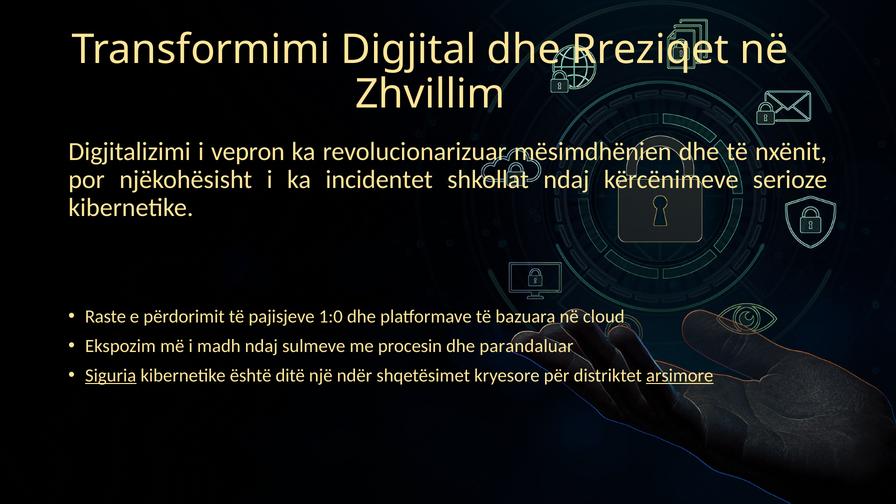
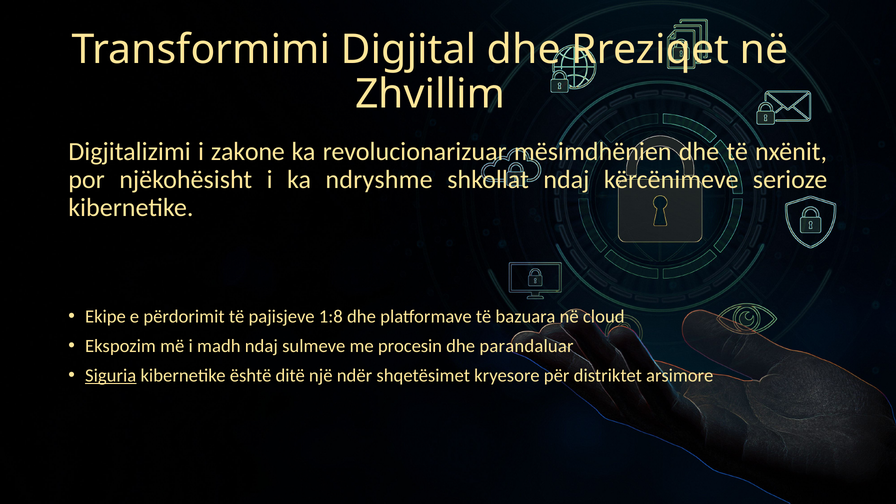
vepron: vepron -> zakone (248, 151)
incidentet: incidentet -> ndryshme (379, 180)
Raste: Raste -> Ekipe (105, 316)
1:0: 1:0 -> 1:8 (331, 316)
arsimore underline: present -> none (680, 375)
